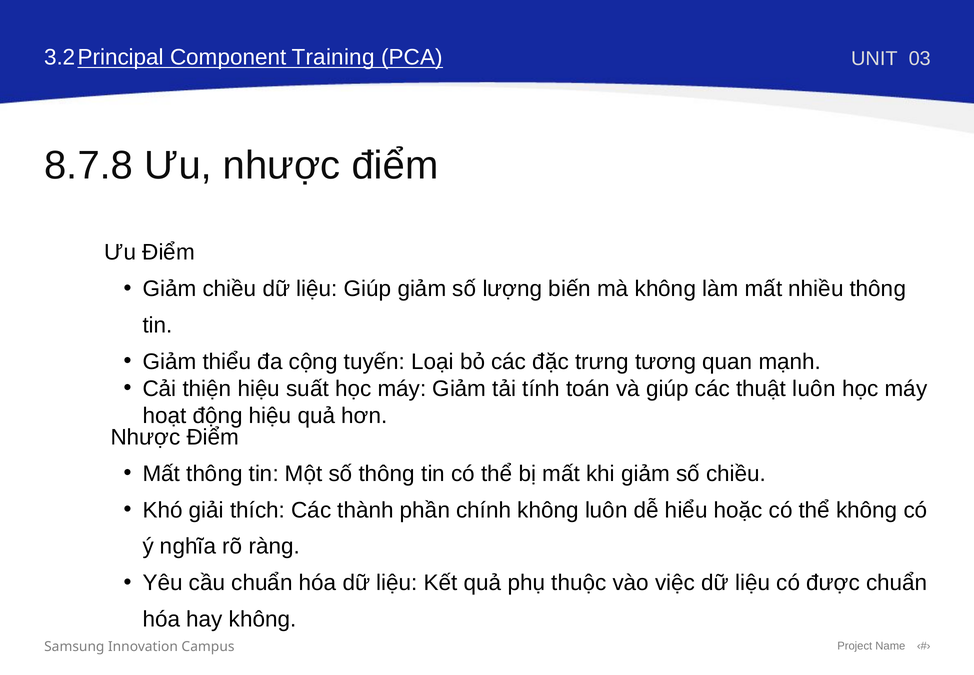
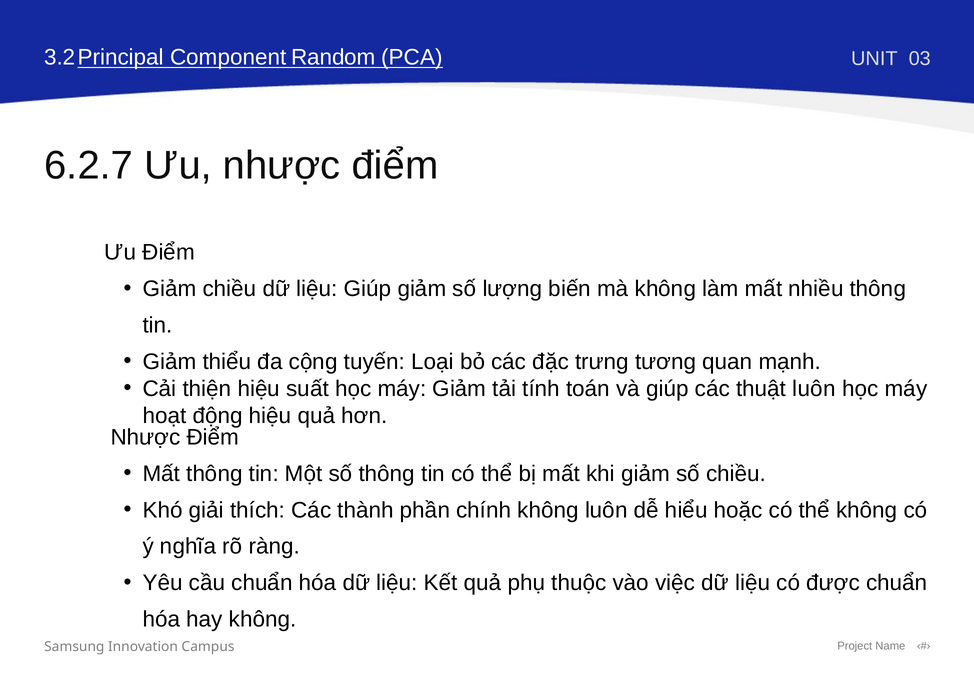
Training: Training -> Random (333, 57)
8.7.8: 8.7.8 -> 6.2.7 (89, 166)
